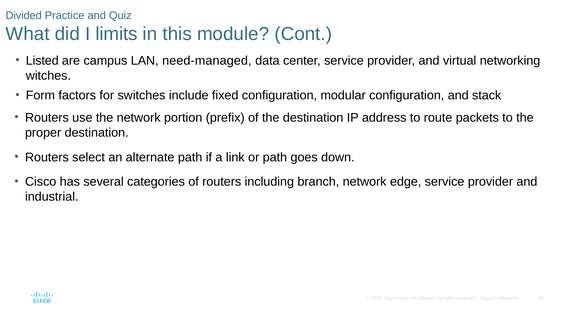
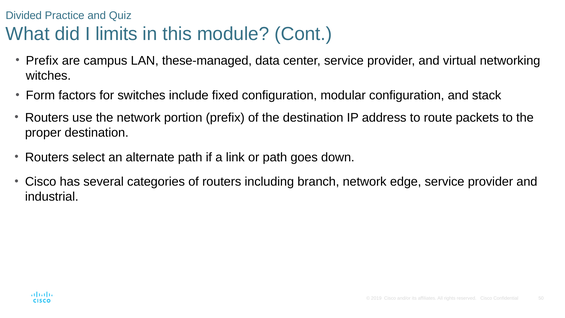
Listed: Listed -> Prefix (42, 61)
need-managed: need-managed -> these-managed (207, 61)
